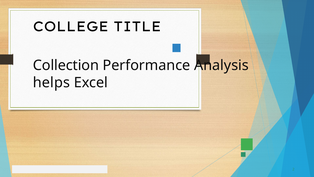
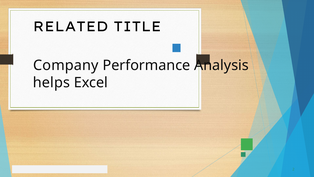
COLLEGE: COLLEGE -> RELATED (71, 27)
Collection: Collection -> Company (66, 65)
